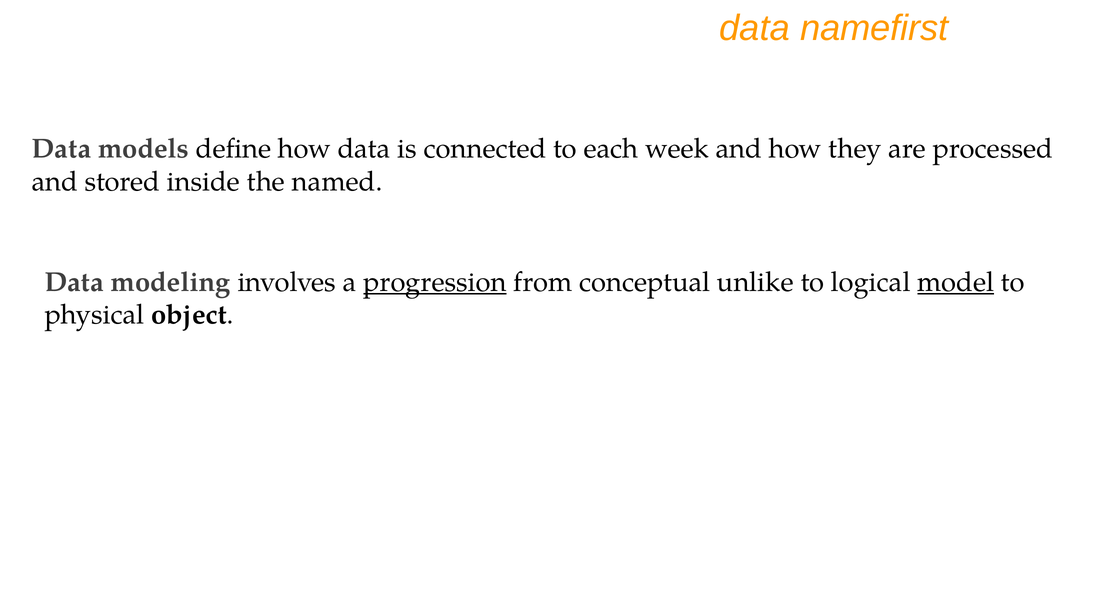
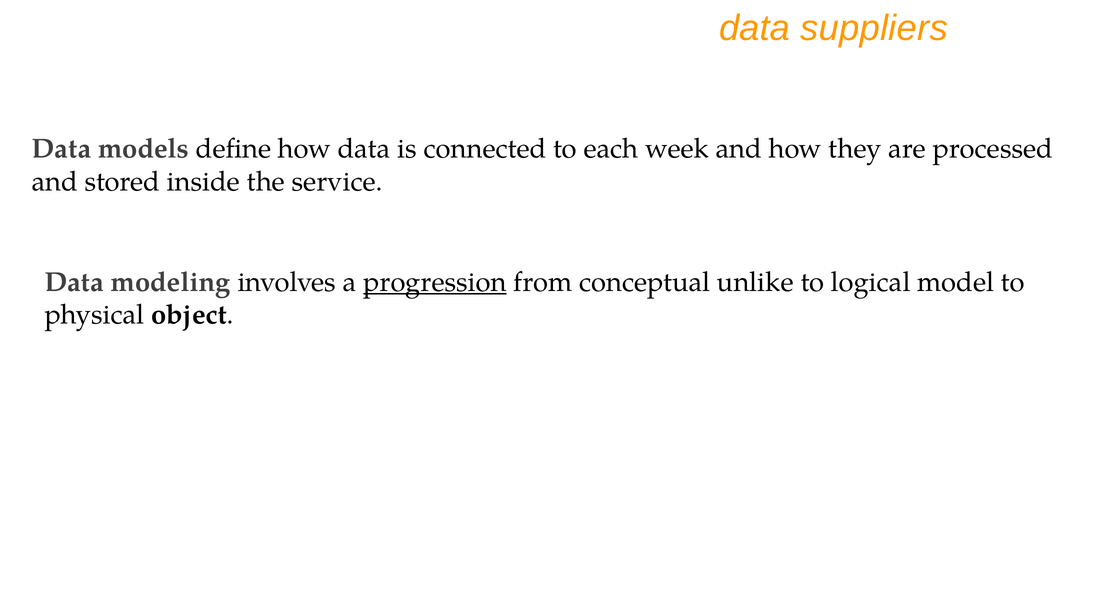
namefirst: namefirst -> suppliers (874, 28)
named: named -> service (337, 182)
model underline: present -> none (956, 282)
